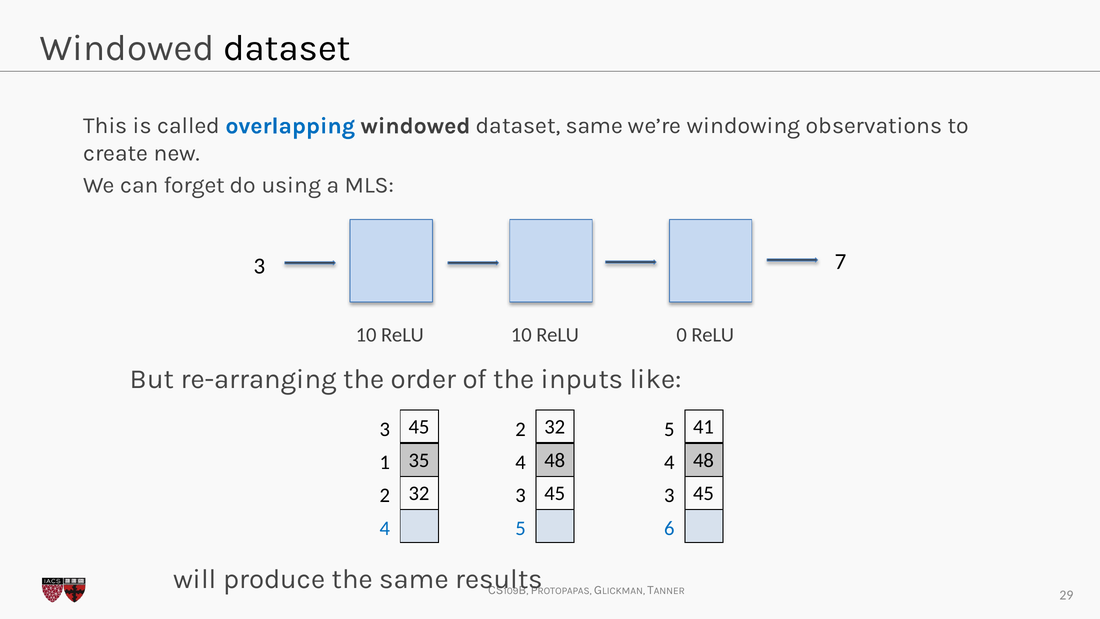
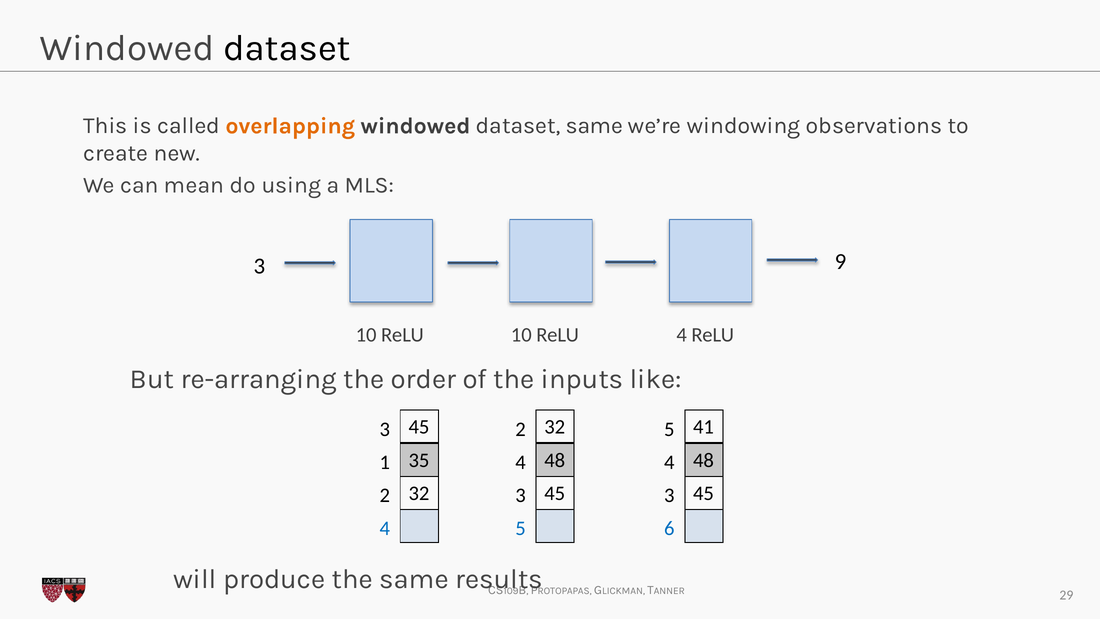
overlapping colour: blue -> orange (290, 126)
forget: forget -> mean (194, 185)
7: 7 -> 9 (841, 262)
ReLU 0: 0 -> 4 (682, 335)
